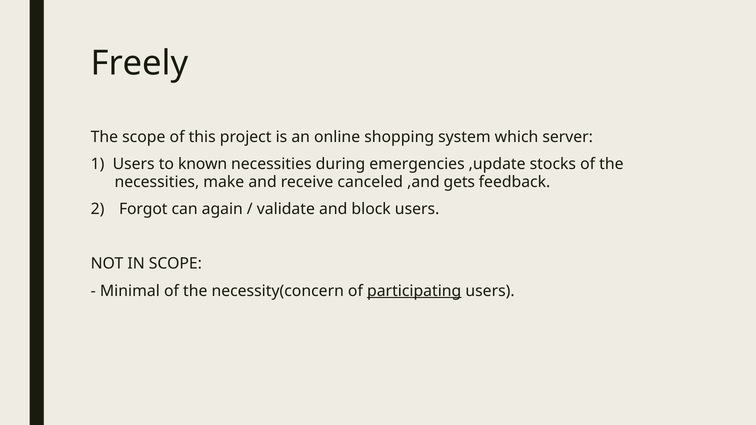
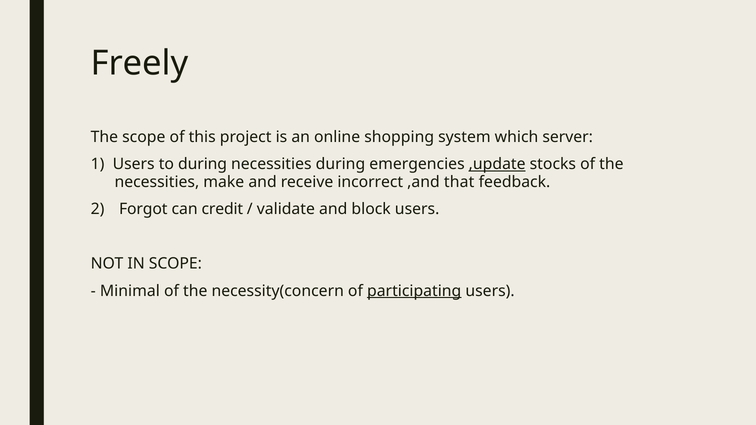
to known: known -> during (203, 164)
,update underline: none -> present (497, 164)
canceled: canceled -> incorrect (370, 182)
gets: gets -> that (459, 182)
again: again -> credit (222, 209)
